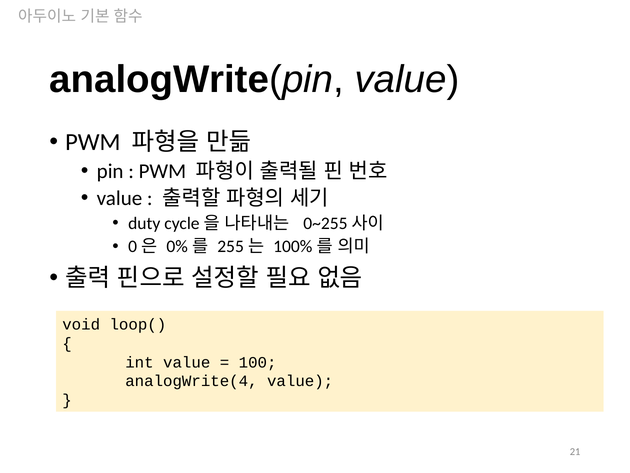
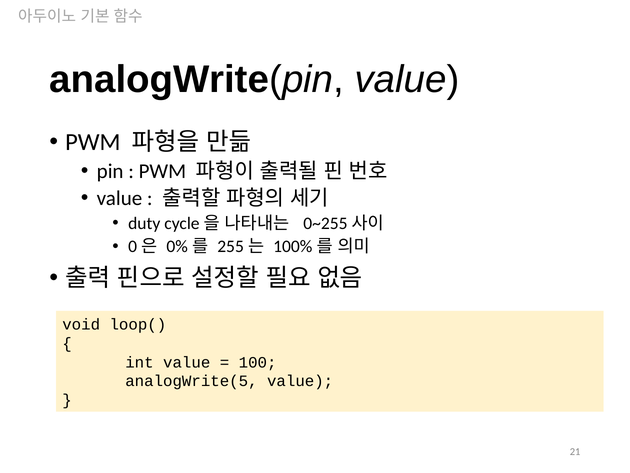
analogWrite(4: analogWrite(4 -> analogWrite(5 (191, 381)
